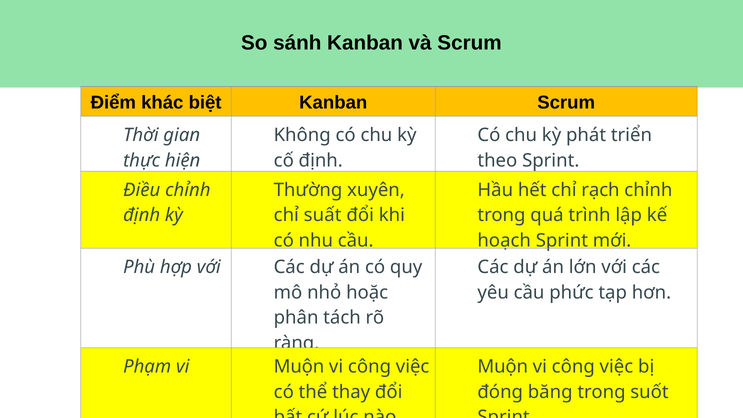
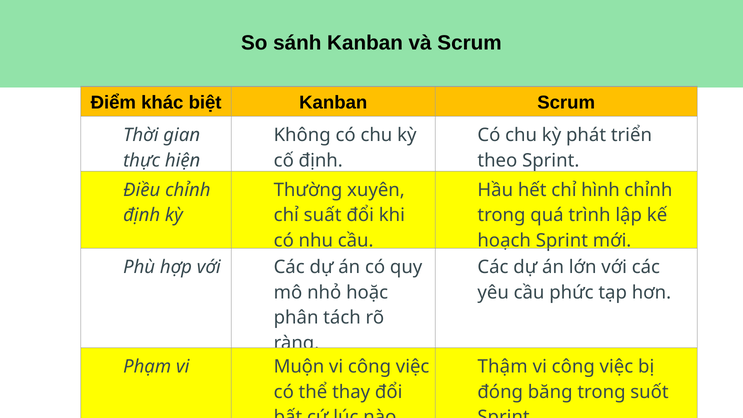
rạch: rạch -> hình (601, 190)
Muộn: Muộn -> Thậm (503, 367)
